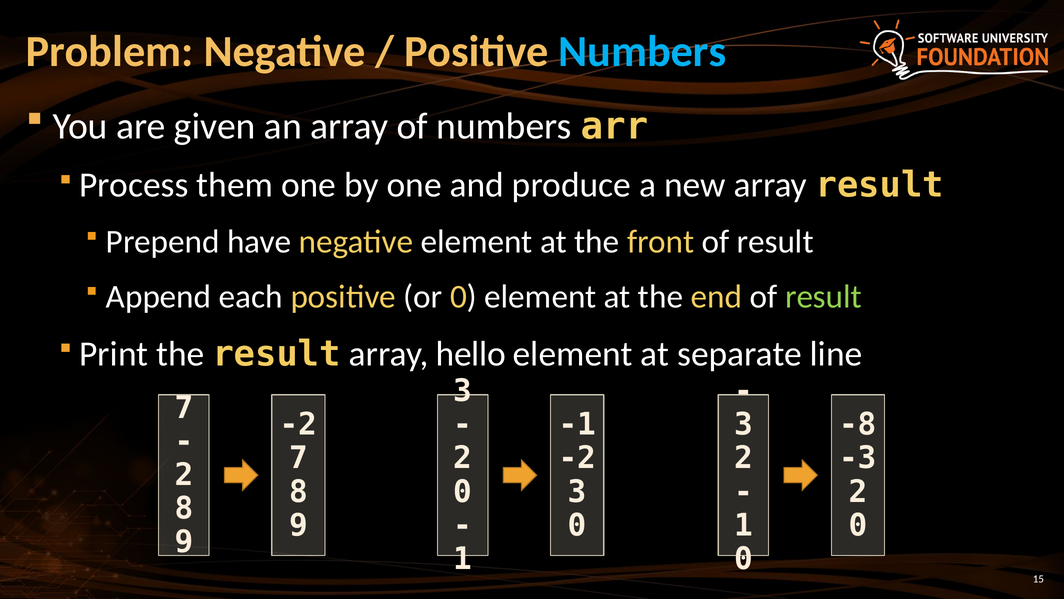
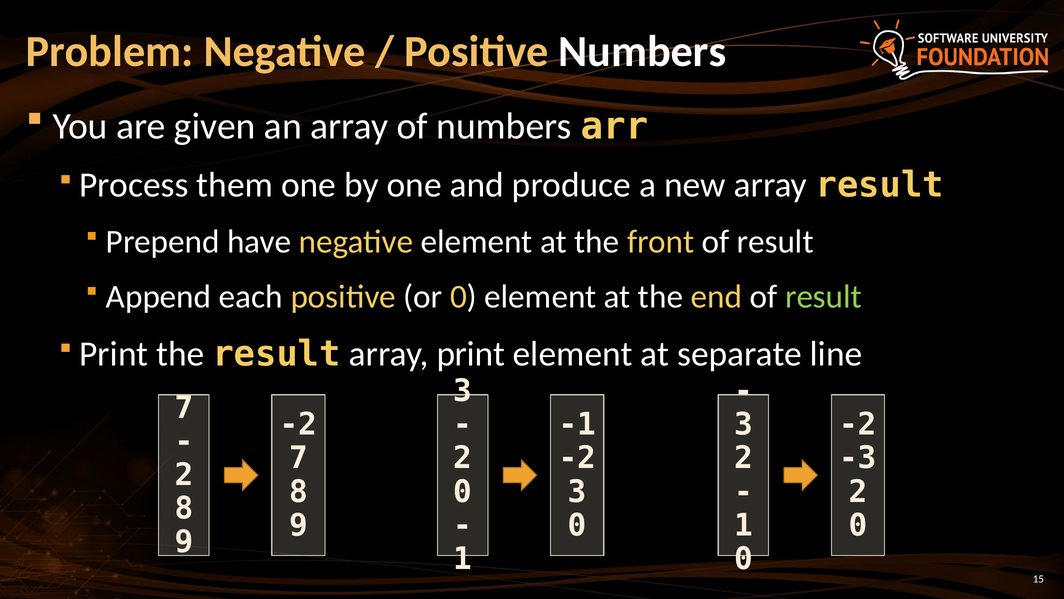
Numbers colour: light blue -> white (642, 52)
array hello: hello -> print (471, 354)
-8: -8 -> -2 (858, 424)
